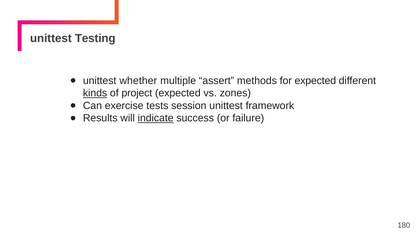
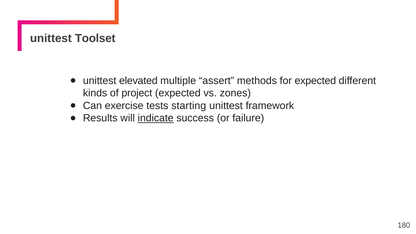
Testing: Testing -> Toolset (95, 38)
whether: whether -> elevated (138, 81)
kinds underline: present -> none (95, 93)
session: session -> starting (189, 106)
